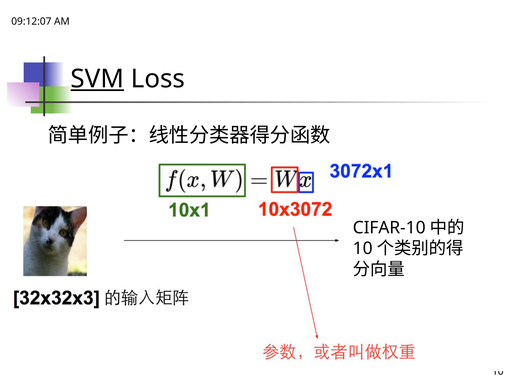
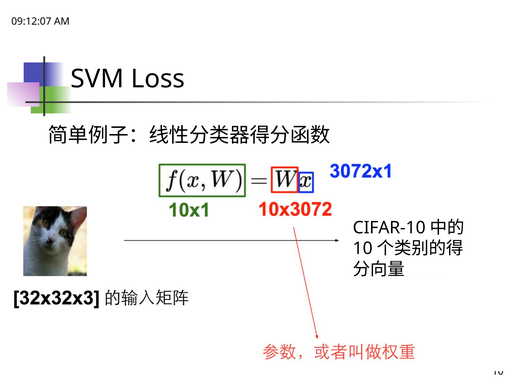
SVM underline: present -> none (97, 79)
